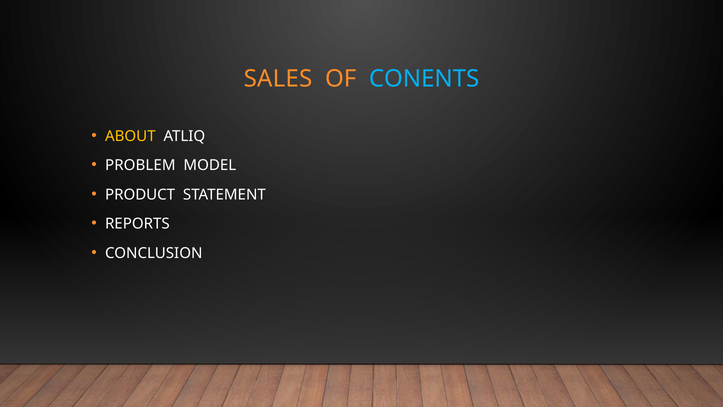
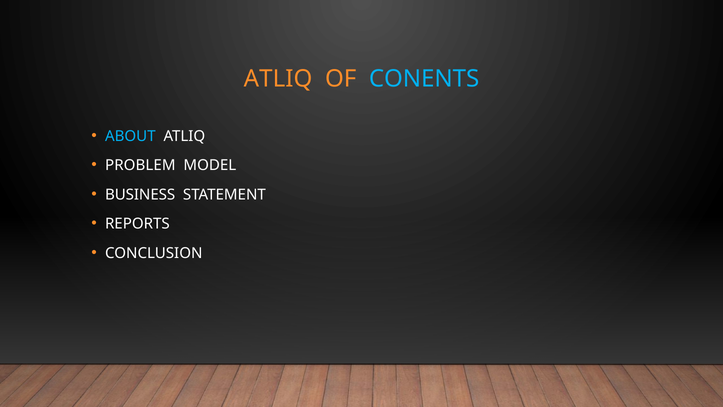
SALES: SALES -> ATLIQ (278, 79)
ABOUT colour: yellow -> light blue (130, 136)
PRODUCT: PRODUCT -> BUSINESS (140, 194)
